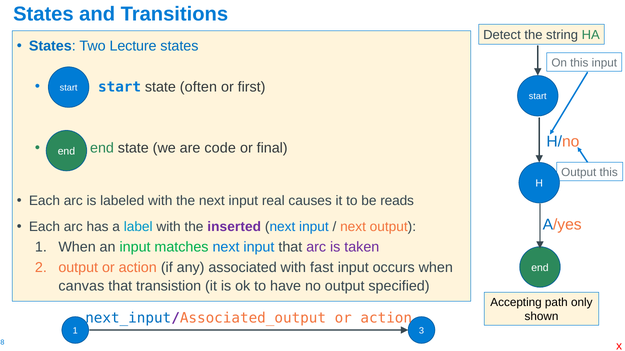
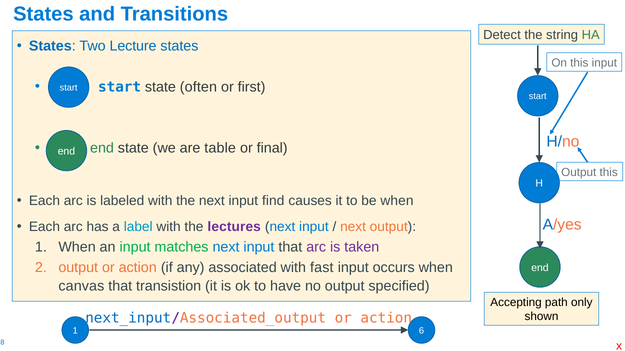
code: code -> table (220, 148)
real: real -> find (273, 201)
be reads: reads -> when (397, 201)
inserted: inserted -> lectures (234, 227)
3: 3 -> 6 (421, 331)
